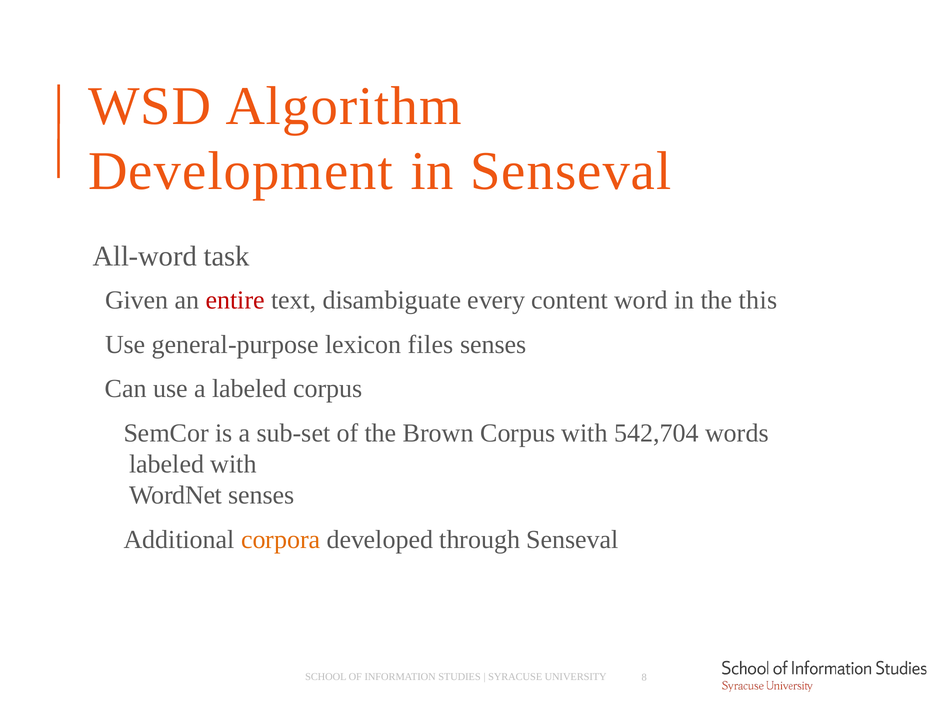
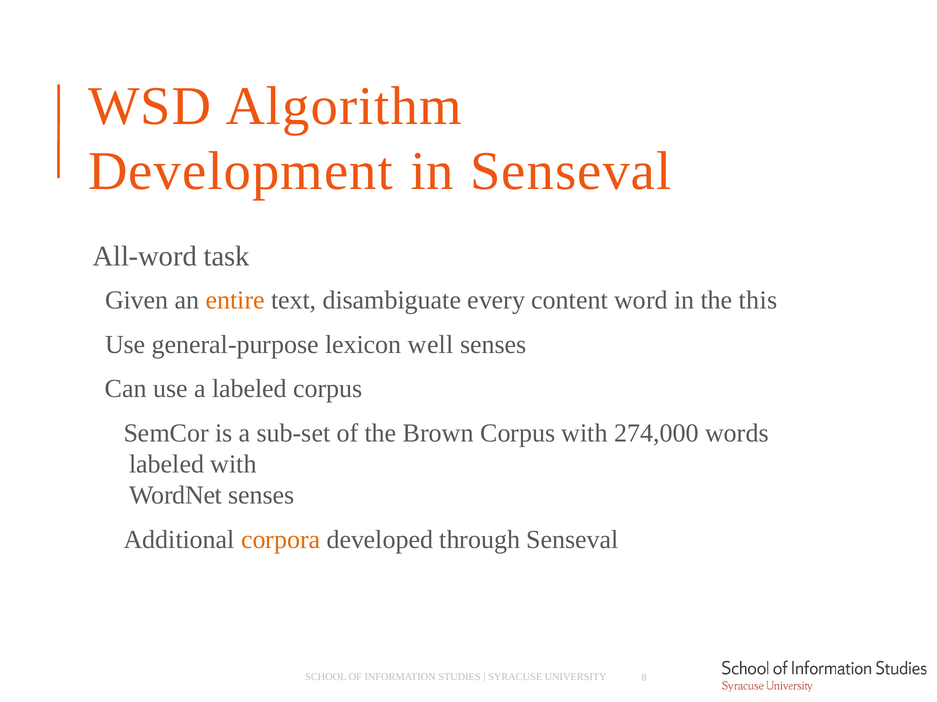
entire colour: red -> orange (235, 301)
files: files -> well (431, 345)
542,704: 542,704 -> 274,000 (656, 433)
